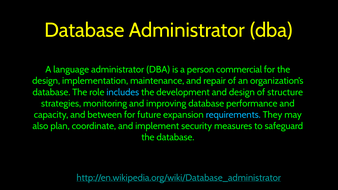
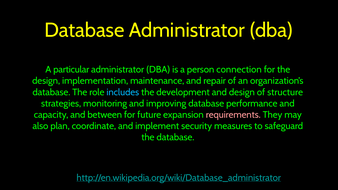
language: language -> particular (71, 70)
commercial: commercial -> connection (239, 70)
requirements colour: light blue -> pink (233, 115)
